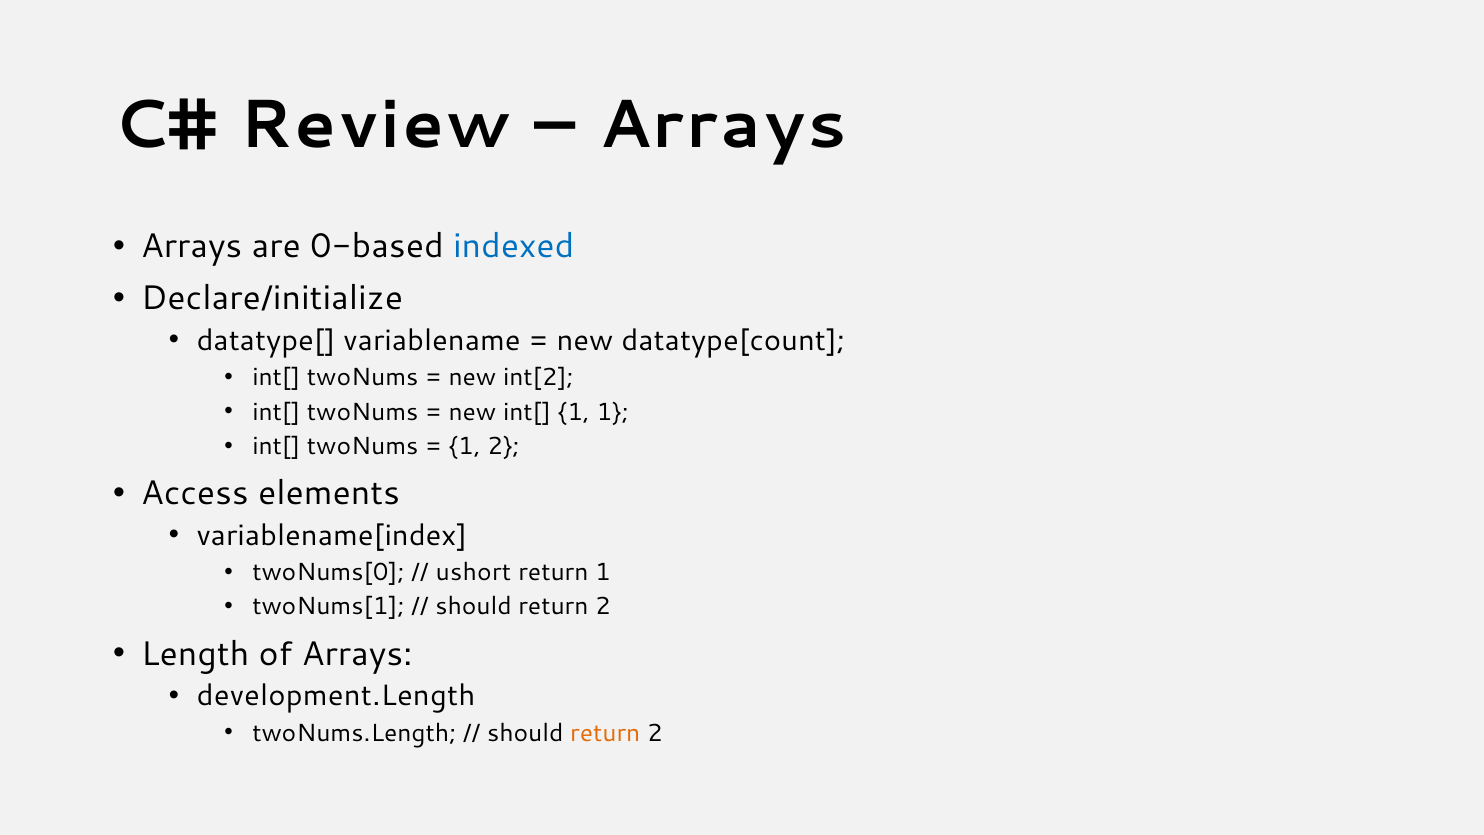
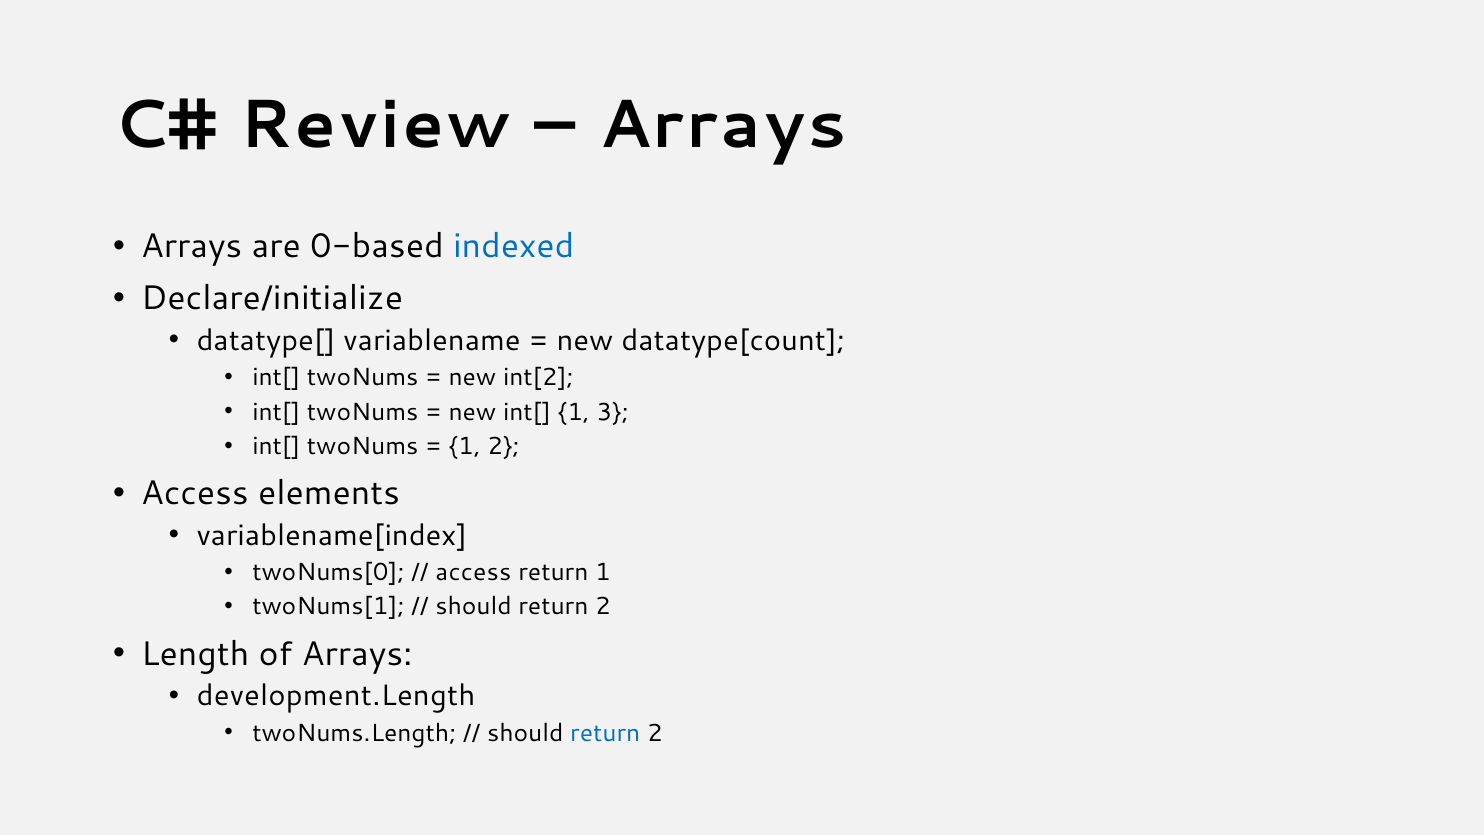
1 1: 1 -> 3 (613, 412)
ushort: ushort -> access (473, 572)
return colour: orange -> blue (605, 733)
